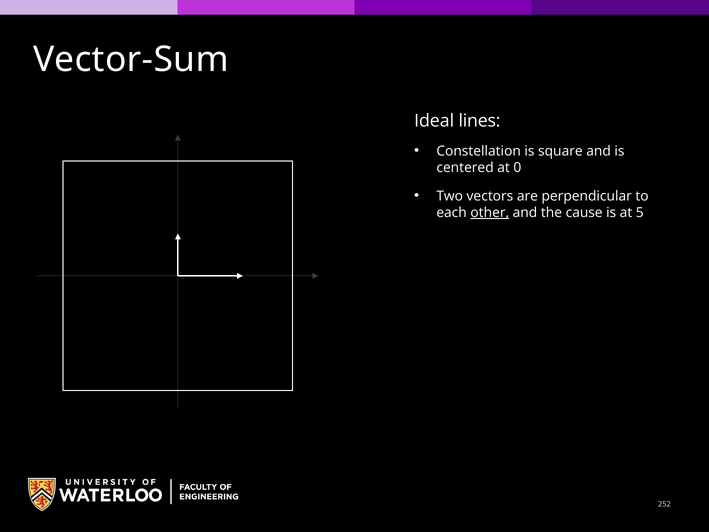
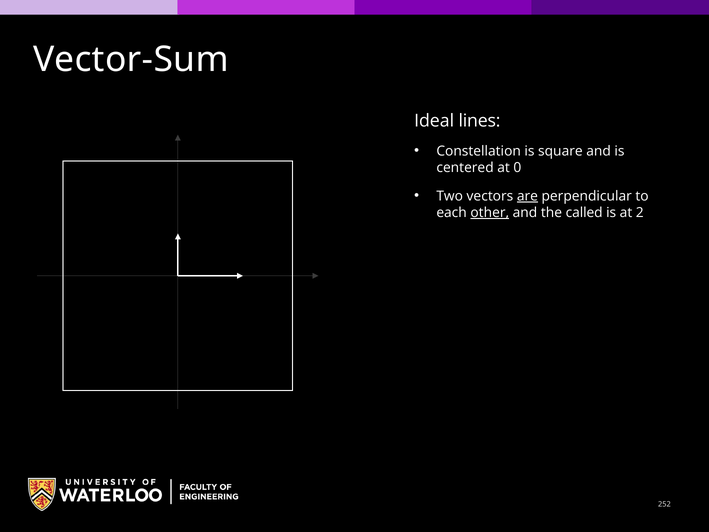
are underline: none -> present (527, 196)
cause: cause -> called (584, 213)
5: 5 -> 2 (640, 213)
